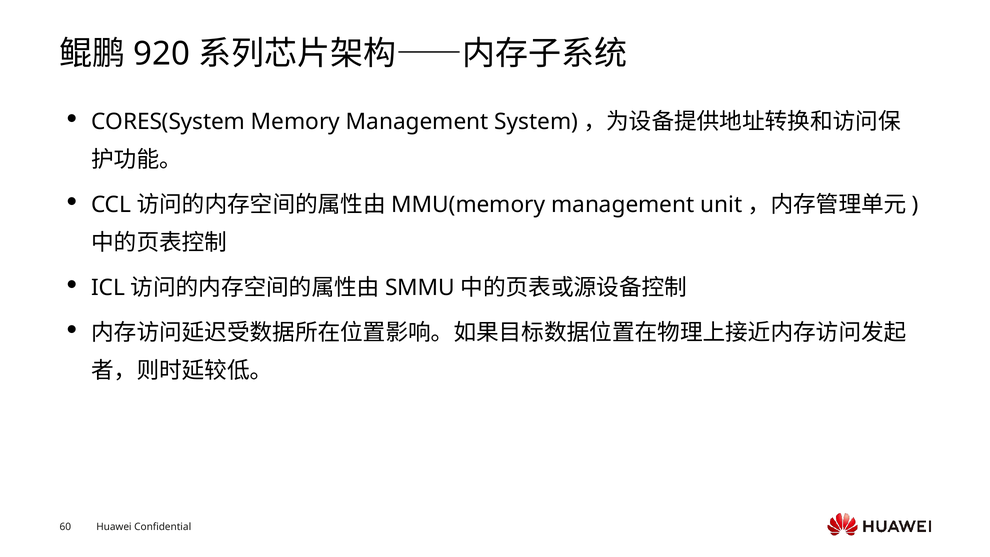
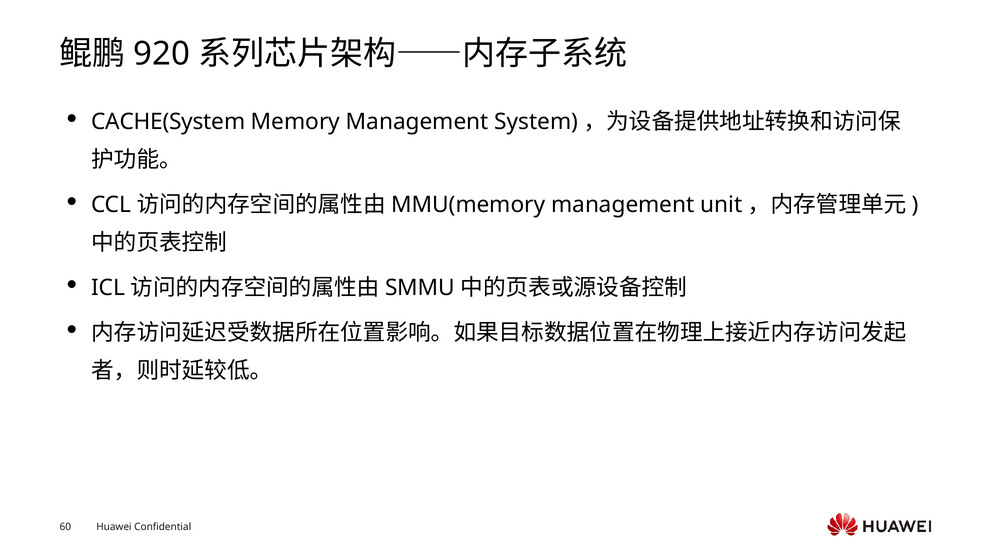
CORES(System: CORES(System -> CACHE(System (168, 122)
